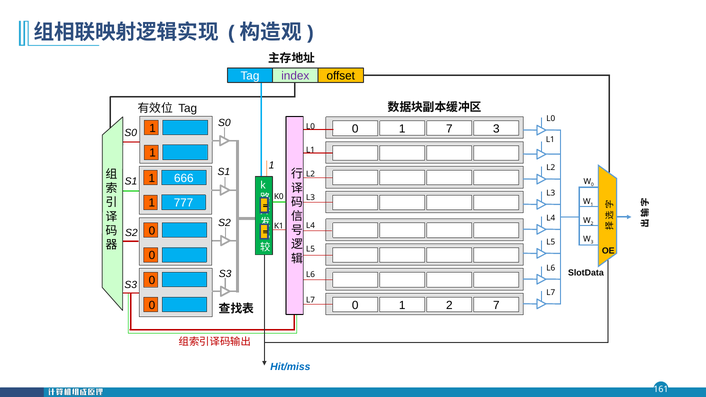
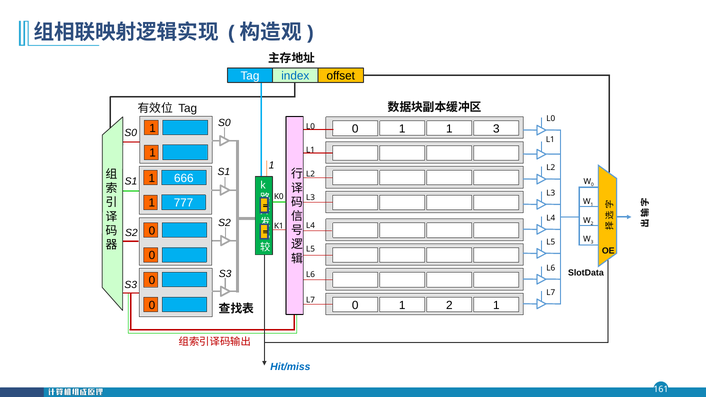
index colour: purple -> blue (295, 76)
0 1 7: 7 -> 1 (449, 129)
2 7: 7 -> 1 (496, 305)
